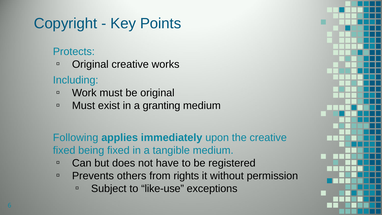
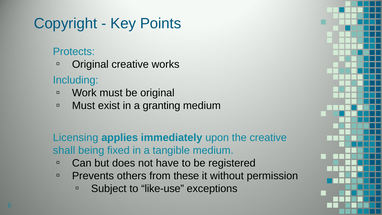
Following: Following -> Licensing (76, 137)
fixed: fixed -> shall (64, 150)
rights: rights -> these (186, 176)
